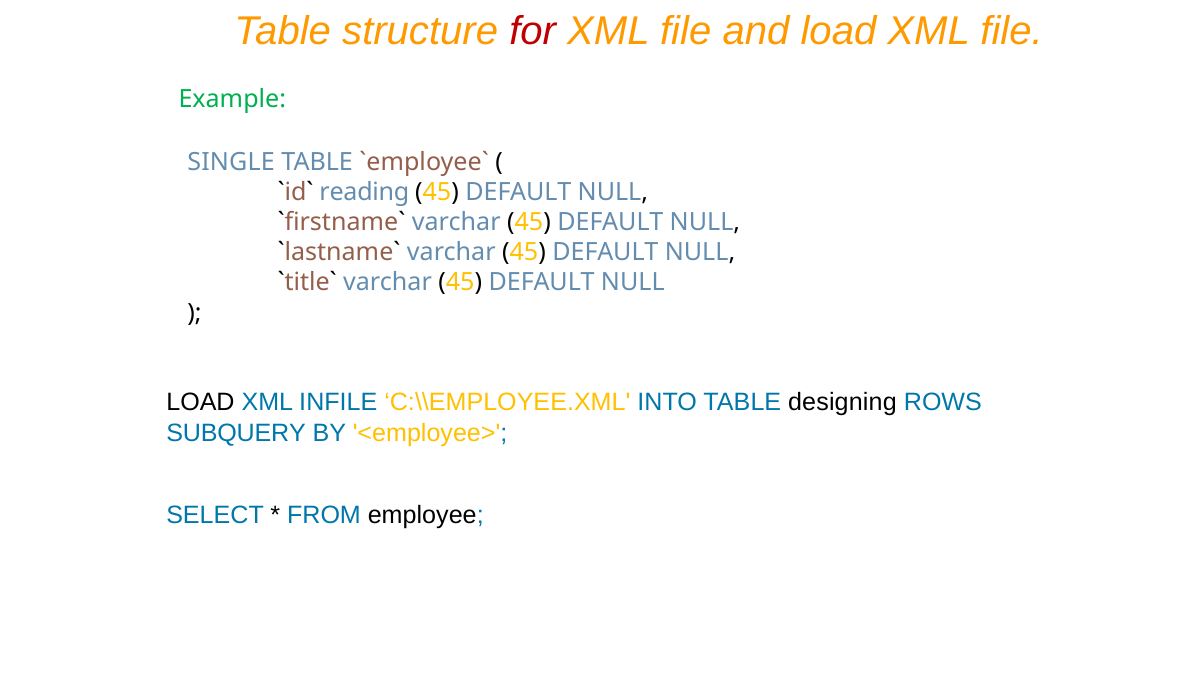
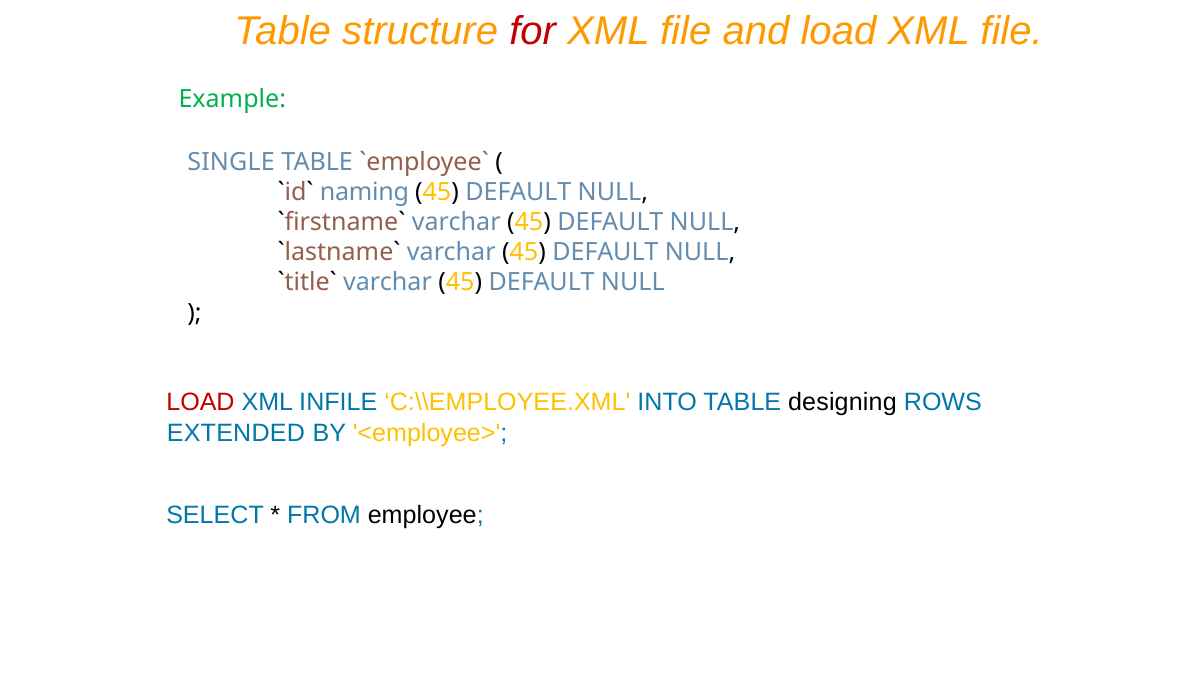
reading: reading -> naming (364, 192)
LOAD colour: black -> red (200, 402)
SUBQUERY: SUBQUERY -> EXTENDED (236, 433)
